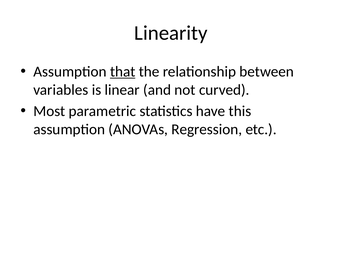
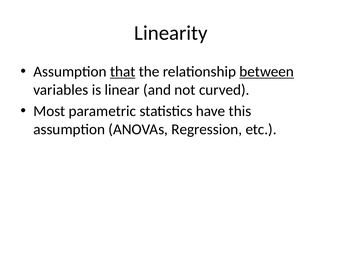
between underline: none -> present (267, 72)
